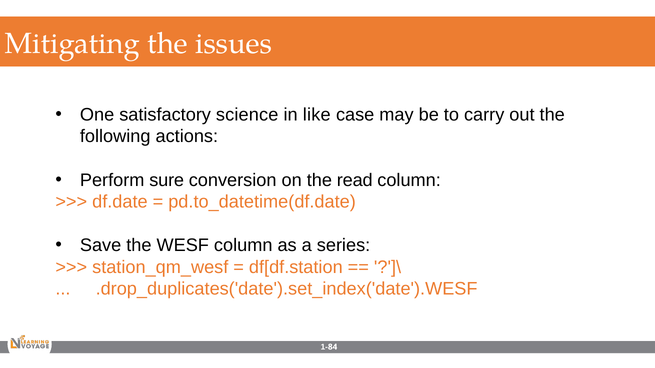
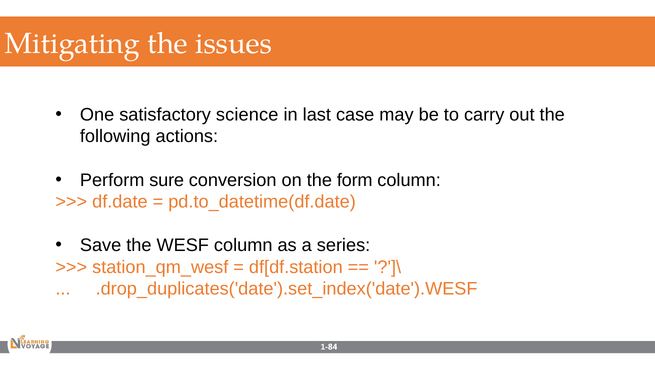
like: like -> last (317, 115)
read: read -> form (355, 180)
